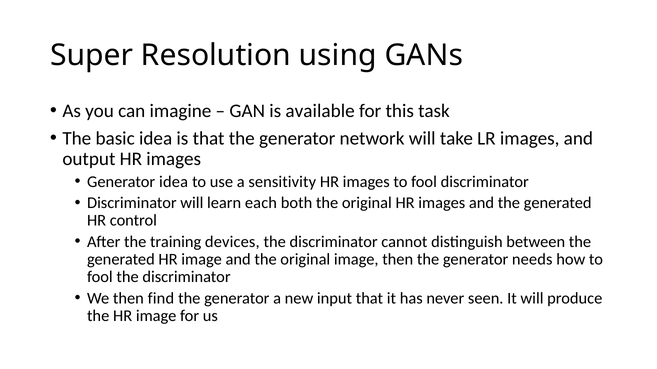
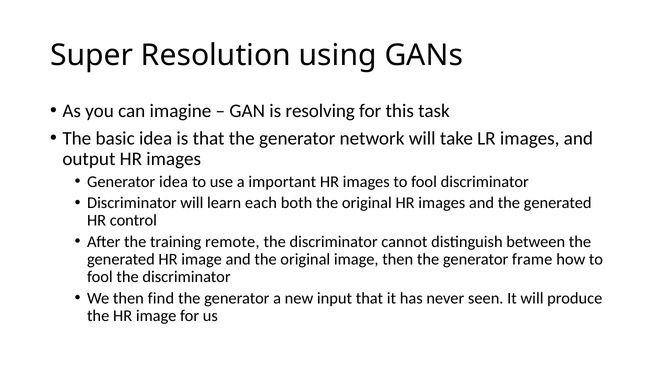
available: available -> resolving (320, 111)
sensitivity: sensitivity -> important (282, 182)
devices: devices -> remote (232, 242)
needs: needs -> frame (532, 260)
